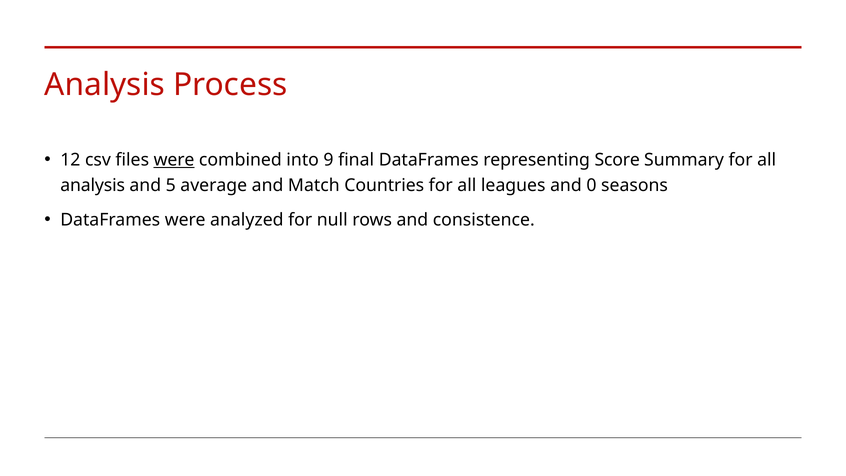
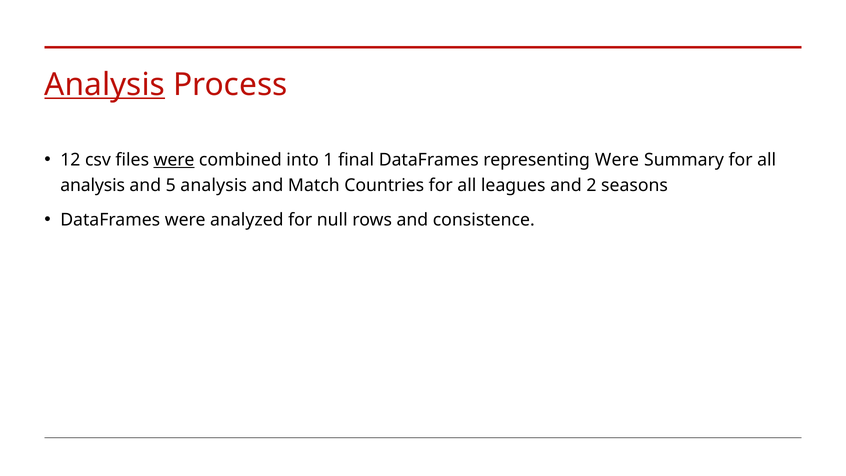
Analysis underline: none -> present (105, 85)
9: 9 -> 1 (329, 160)
representing Score: Score -> Were (617, 160)
5 average: average -> analysis (214, 185)
0: 0 -> 2 (591, 185)
